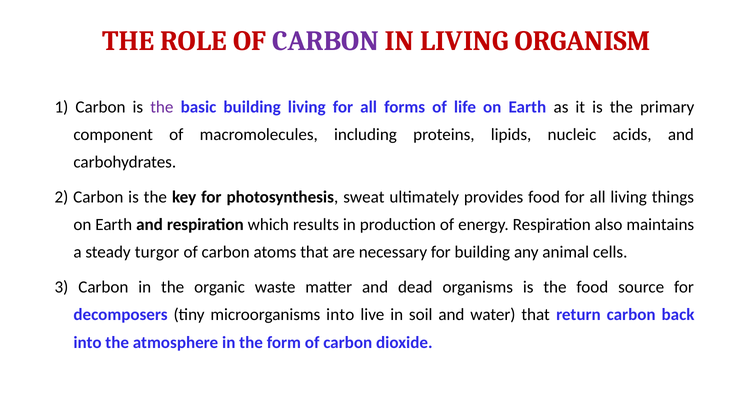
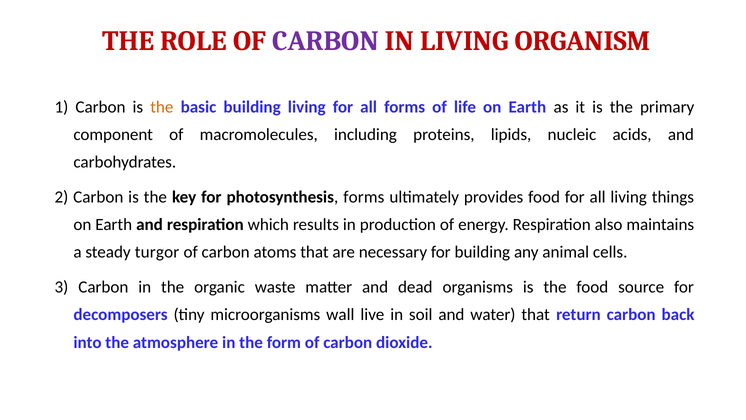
the colour: purple -> orange (162, 107)
photosynthesis sweat: sweat -> forms (364, 197)
microorganisms into: into -> wall (340, 314)
